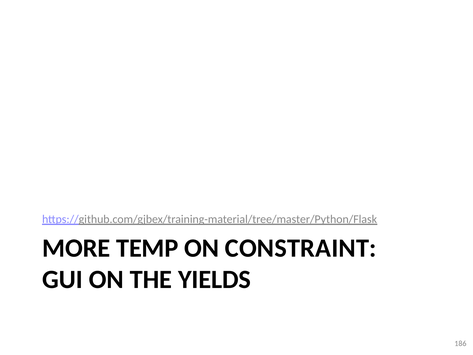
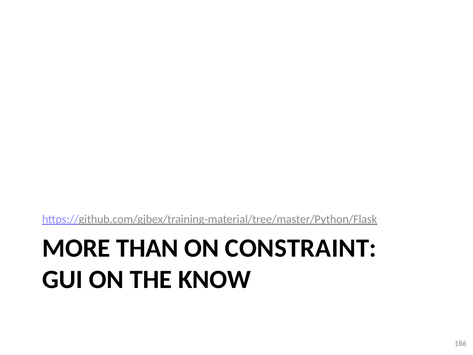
TEMP: TEMP -> THAN (147, 248)
YIELDS: YIELDS -> KNOW (214, 279)
